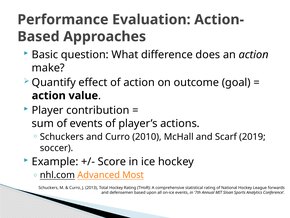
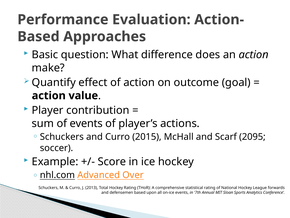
2010: 2010 -> 2015 (147, 136)
2019: 2019 -> 2095 (252, 136)
Most: Most -> Over (133, 175)
